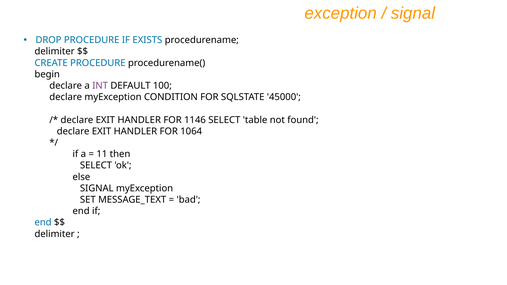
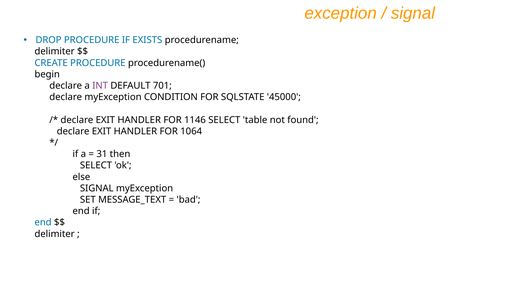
100: 100 -> 701 (162, 86)
11: 11 -> 31 (102, 154)
